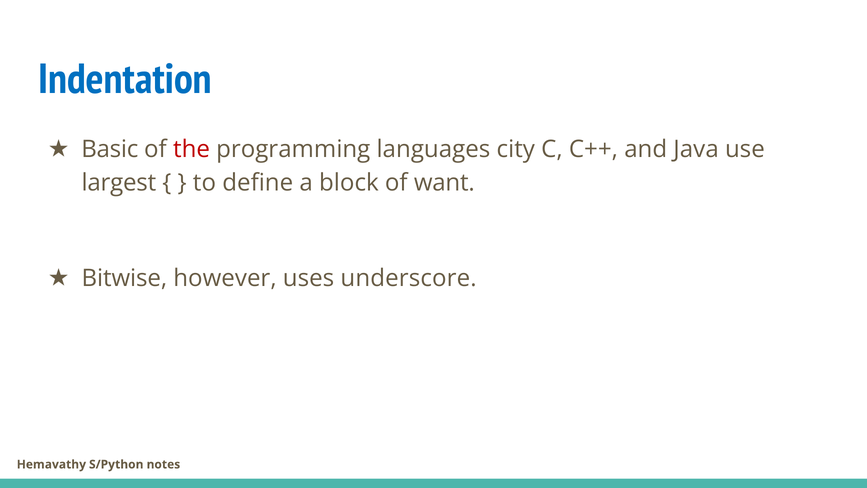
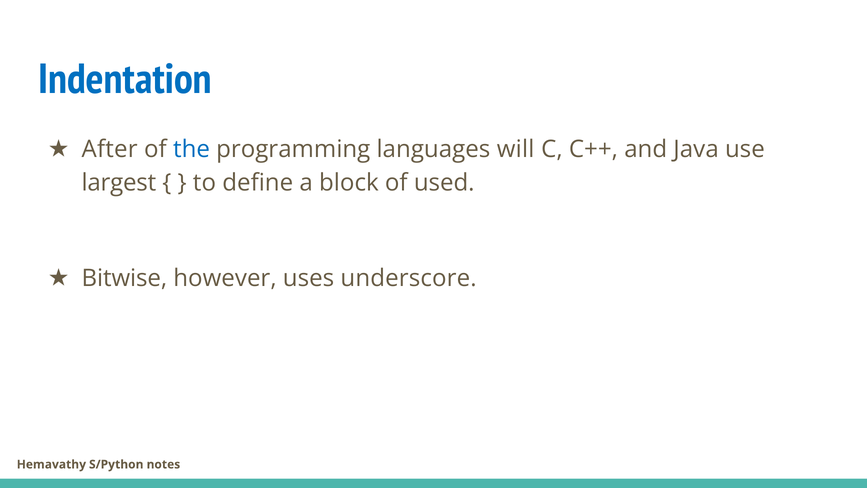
Basic: Basic -> After (110, 149)
the colour: red -> blue (191, 149)
city: city -> will (516, 149)
want: want -> used (444, 183)
